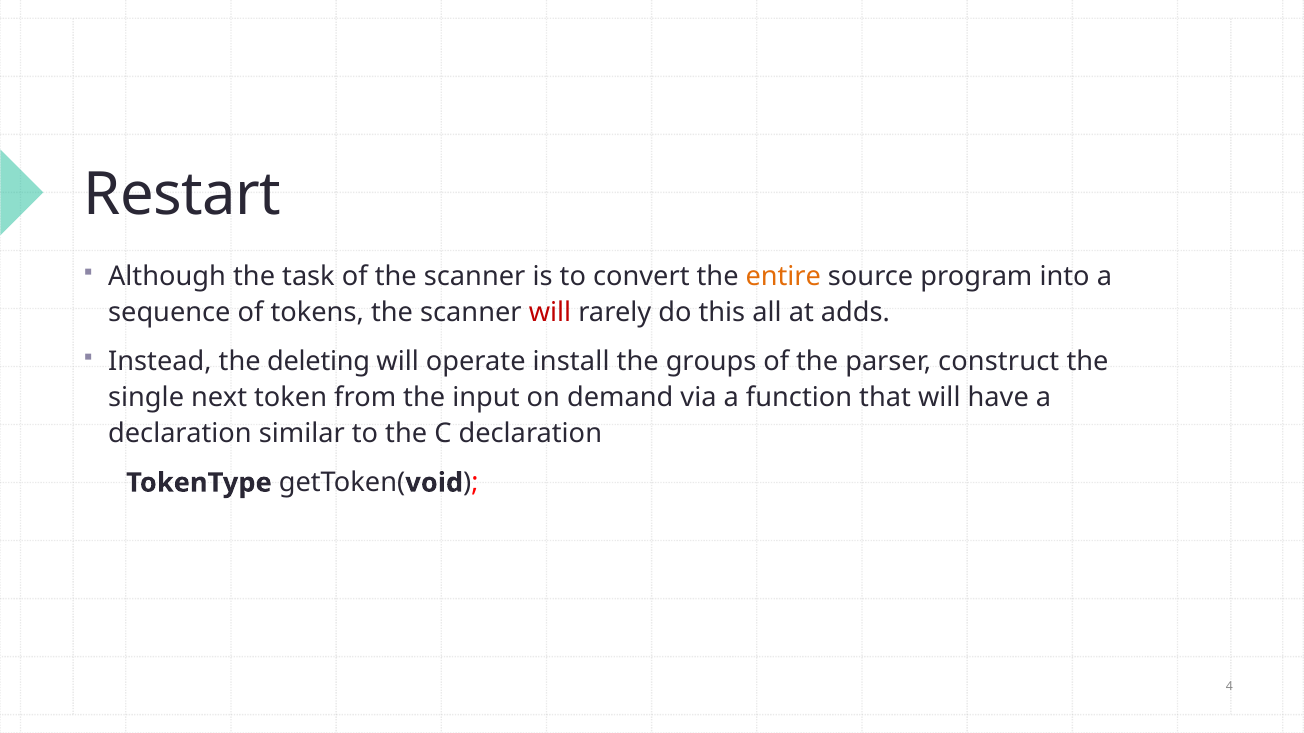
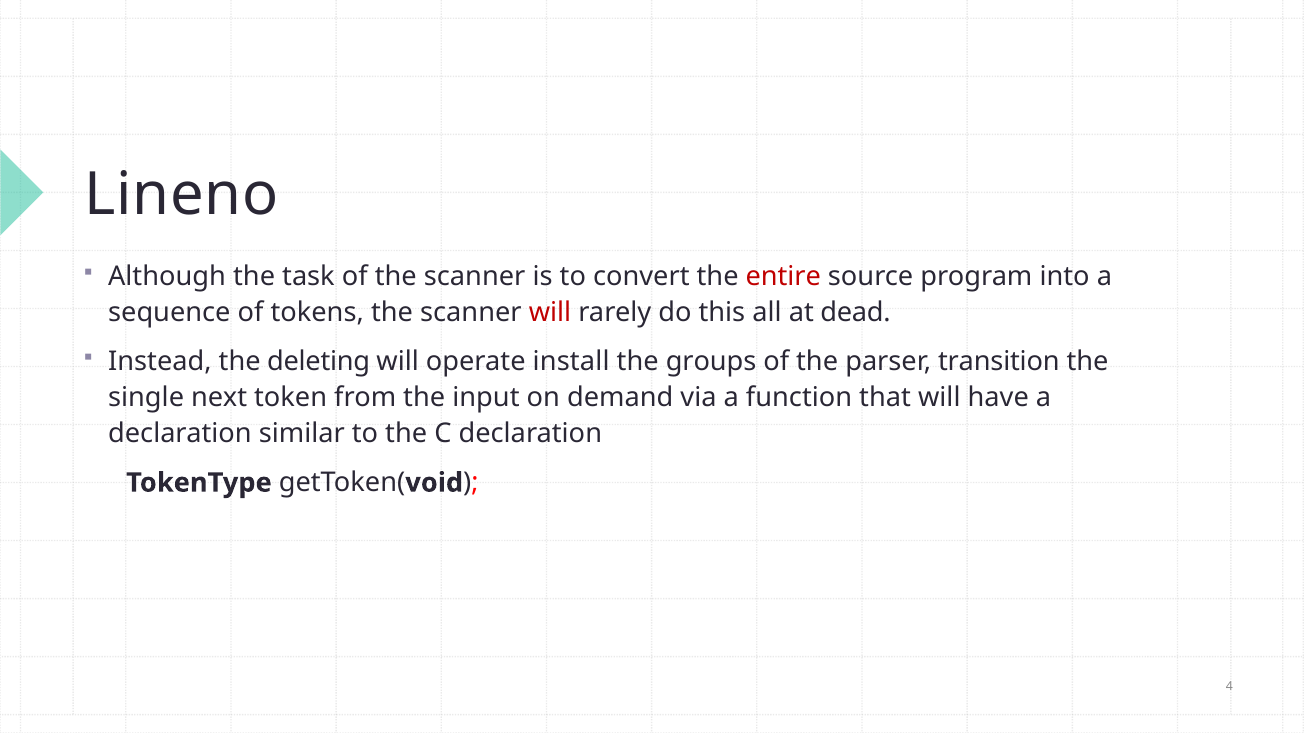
Restart: Restart -> Lineno (182, 195)
entire colour: orange -> red (783, 277)
adds: adds -> dead (856, 312)
construct: construct -> transition (999, 362)
